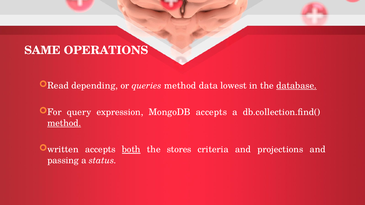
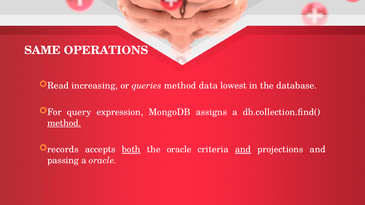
depending: depending -> increasing (95, 86)
database underline: present -> none (296, 86)
MongoDB accepts: accepts -> assigns (211, 112)
written: written -> records (63, 150)
the stores: stores -> oracle (179, 150)
and underline: none -> present (243, 150)
a status: status -> oracle (103, 161)
